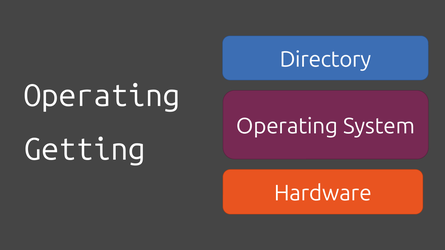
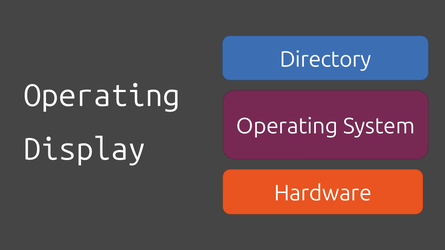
Getting: Getting -> Display (85, 150)
